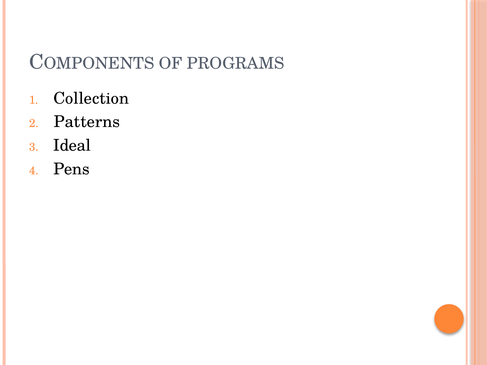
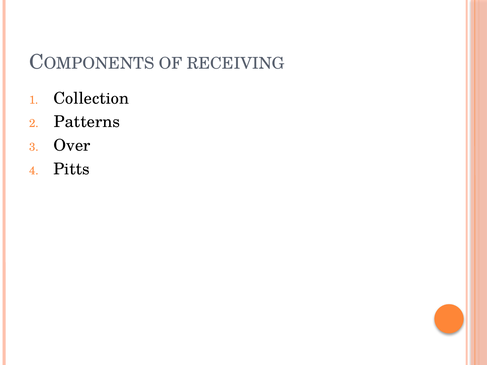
PROGRAMS: PROGRAMS -> RECEIVING (236, 64)
Ideal: Ideal -> Over (72, 146)
Pens: Pens -> Pitts (72, 169)
